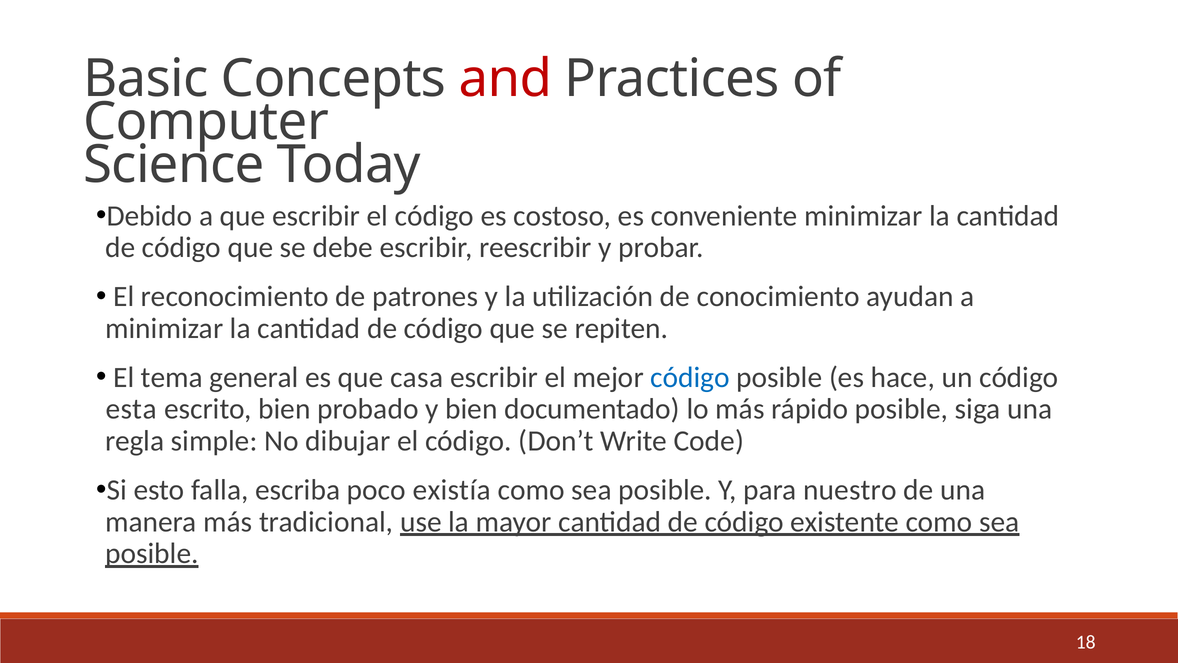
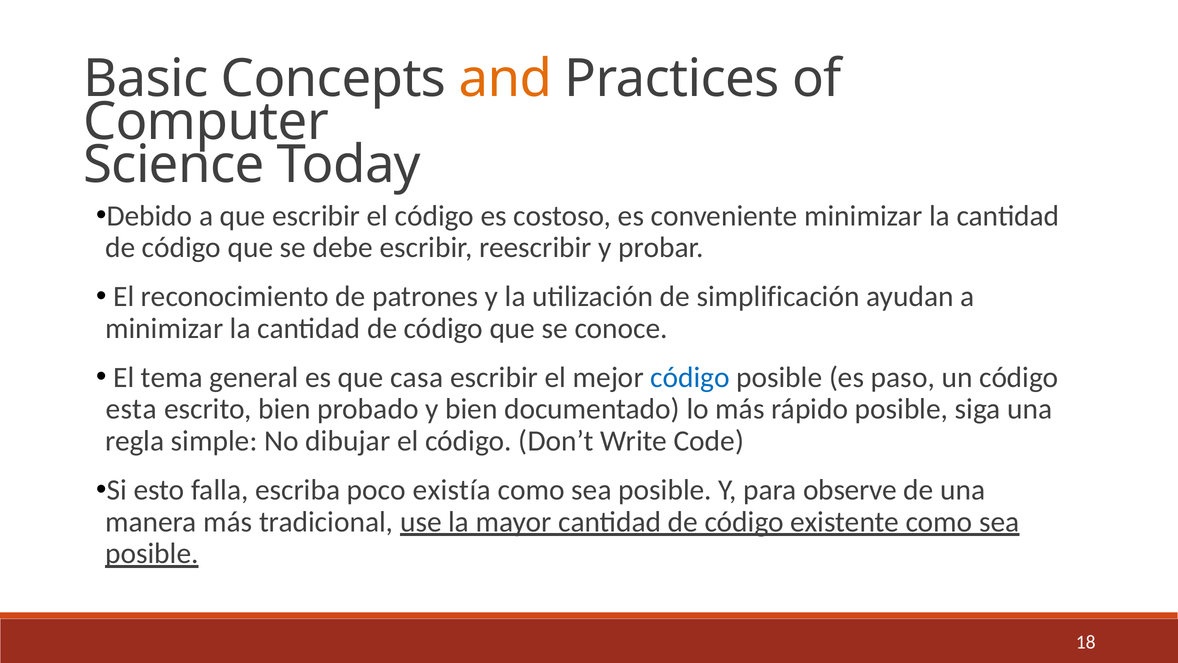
and colour: red -> orange (506, 79)
conocimiento: conocimiento -> simplificación (778, 296)
repiten: repiten -> conoce (621, 328)
hace: hace -> paso (903, 377)
nuestro: nuestro -> observe (850, 490)
